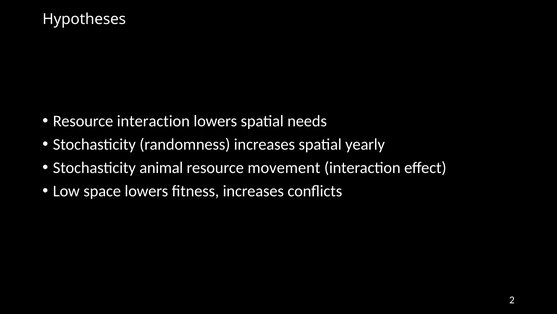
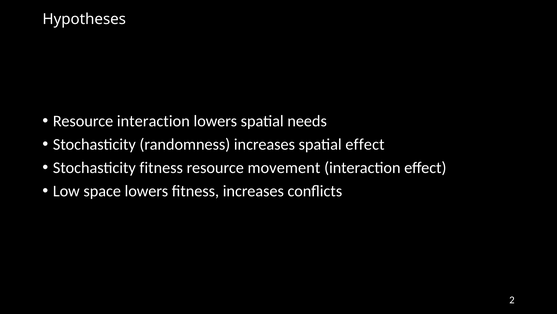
spatial yearly: yearly -> effect (365, 144)
Stochasticity animal: animal -> fitness (161, 167)
